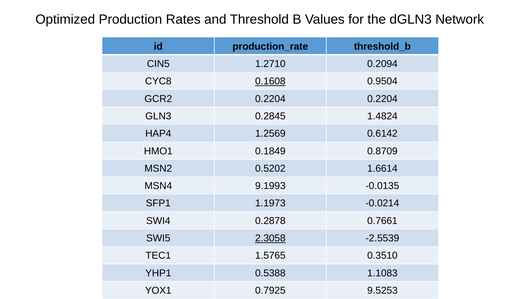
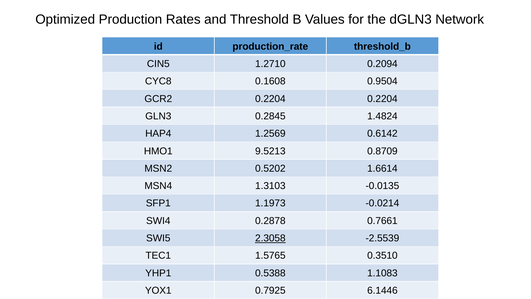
0.1608 underline: present -> none (270, 81)
0.1849: 0.1849 -> 9.5213 (270, 151)
9.1993: 9.1993 -> 1.3103 (270, 186)
9.5253: 9.5253 -> 6.1446 (382, 290)
